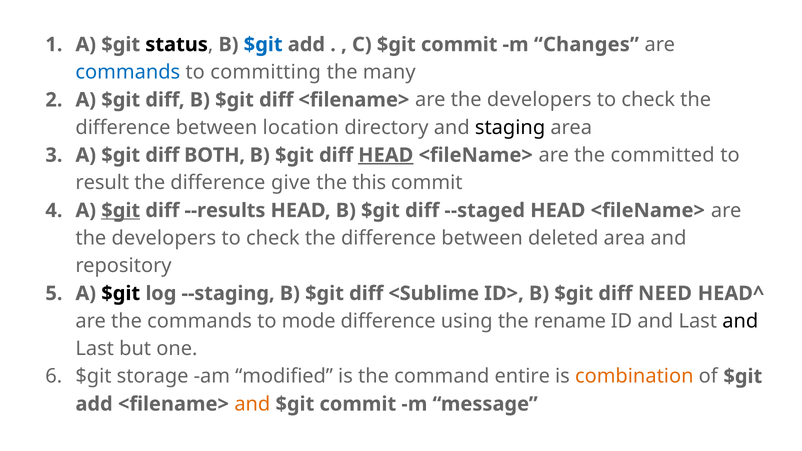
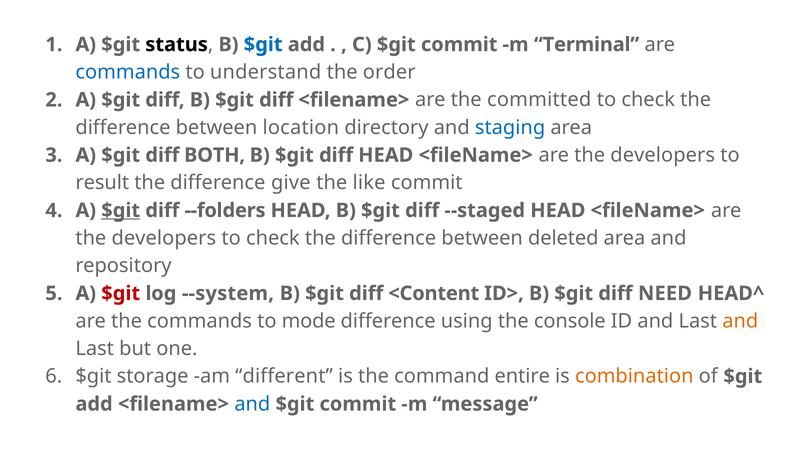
Changes: Changes -> Terminal (587, 45)
committing: committing -> understand (266, 72)
many: many -> order (389, 72)
developers: developers -> committed (539, 100)
staging colour: black -> blue (510, 128)
HEAD underline: present -> none (386, 155)
committed: committed -> developers (663, 155)
this: this -> like (369, 183)
--results: --results -> --folders (225, 211)
$git colour: black -> red (121, 294)
--staging: --staging -> --system (228, 294)
<Sublime: <Sublime -> <Content (434, 294)
rename: rename -> console (570, 321)
and colour: black -> orange (740, 321)
modified: modified -> different (284, 376)
and colour: orange -> blue (252, 404)
